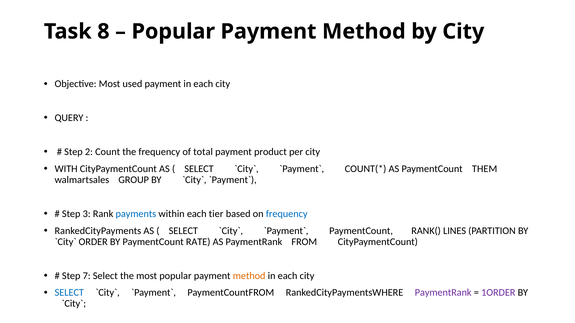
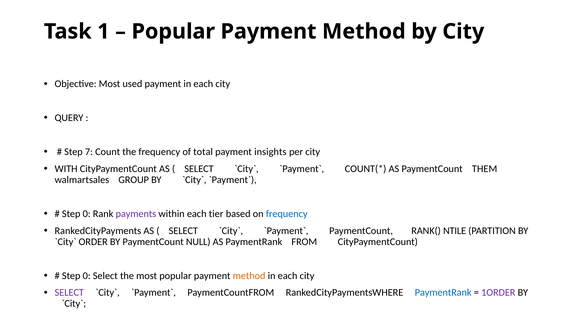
8: 8 -> 1 (103, 31)
2: 2 -> 7 (89, 152)
product: product -> insights (270, 152)
3: 3 -> 0 (87, 214)
payments colour: blue -> purple (136, 214)
LINES: LINES -> NTILE (455, 231)
RATE: RATE -> NULL (198, 242)
7: 7 -> 0 (87, 276)
SELECT colour: blue -> purple (69, 293)
PaymentRank colour: purple -> blue (443, 293)
